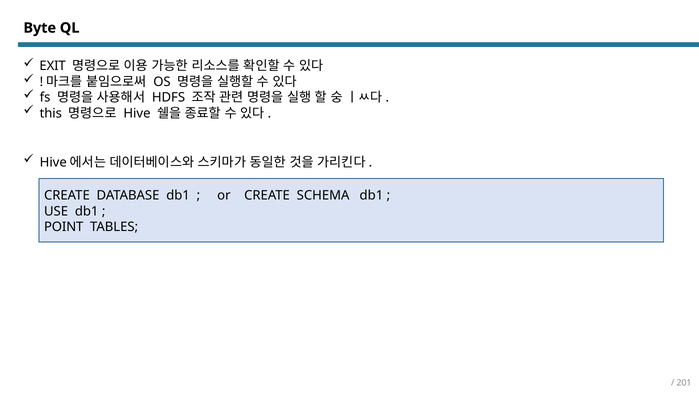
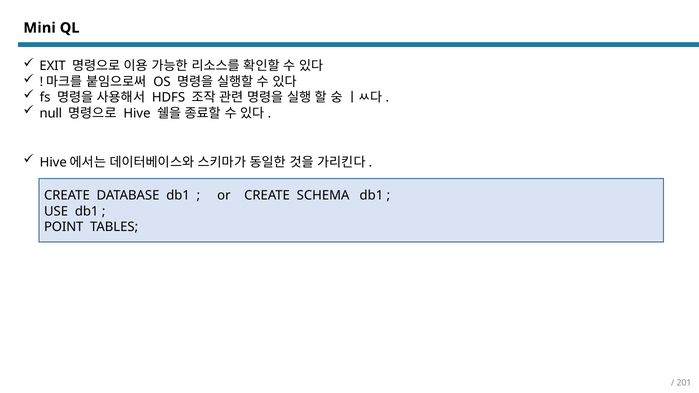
Byte: Byte -> Mini (40, 28)
this: this -> null (51, 113)
